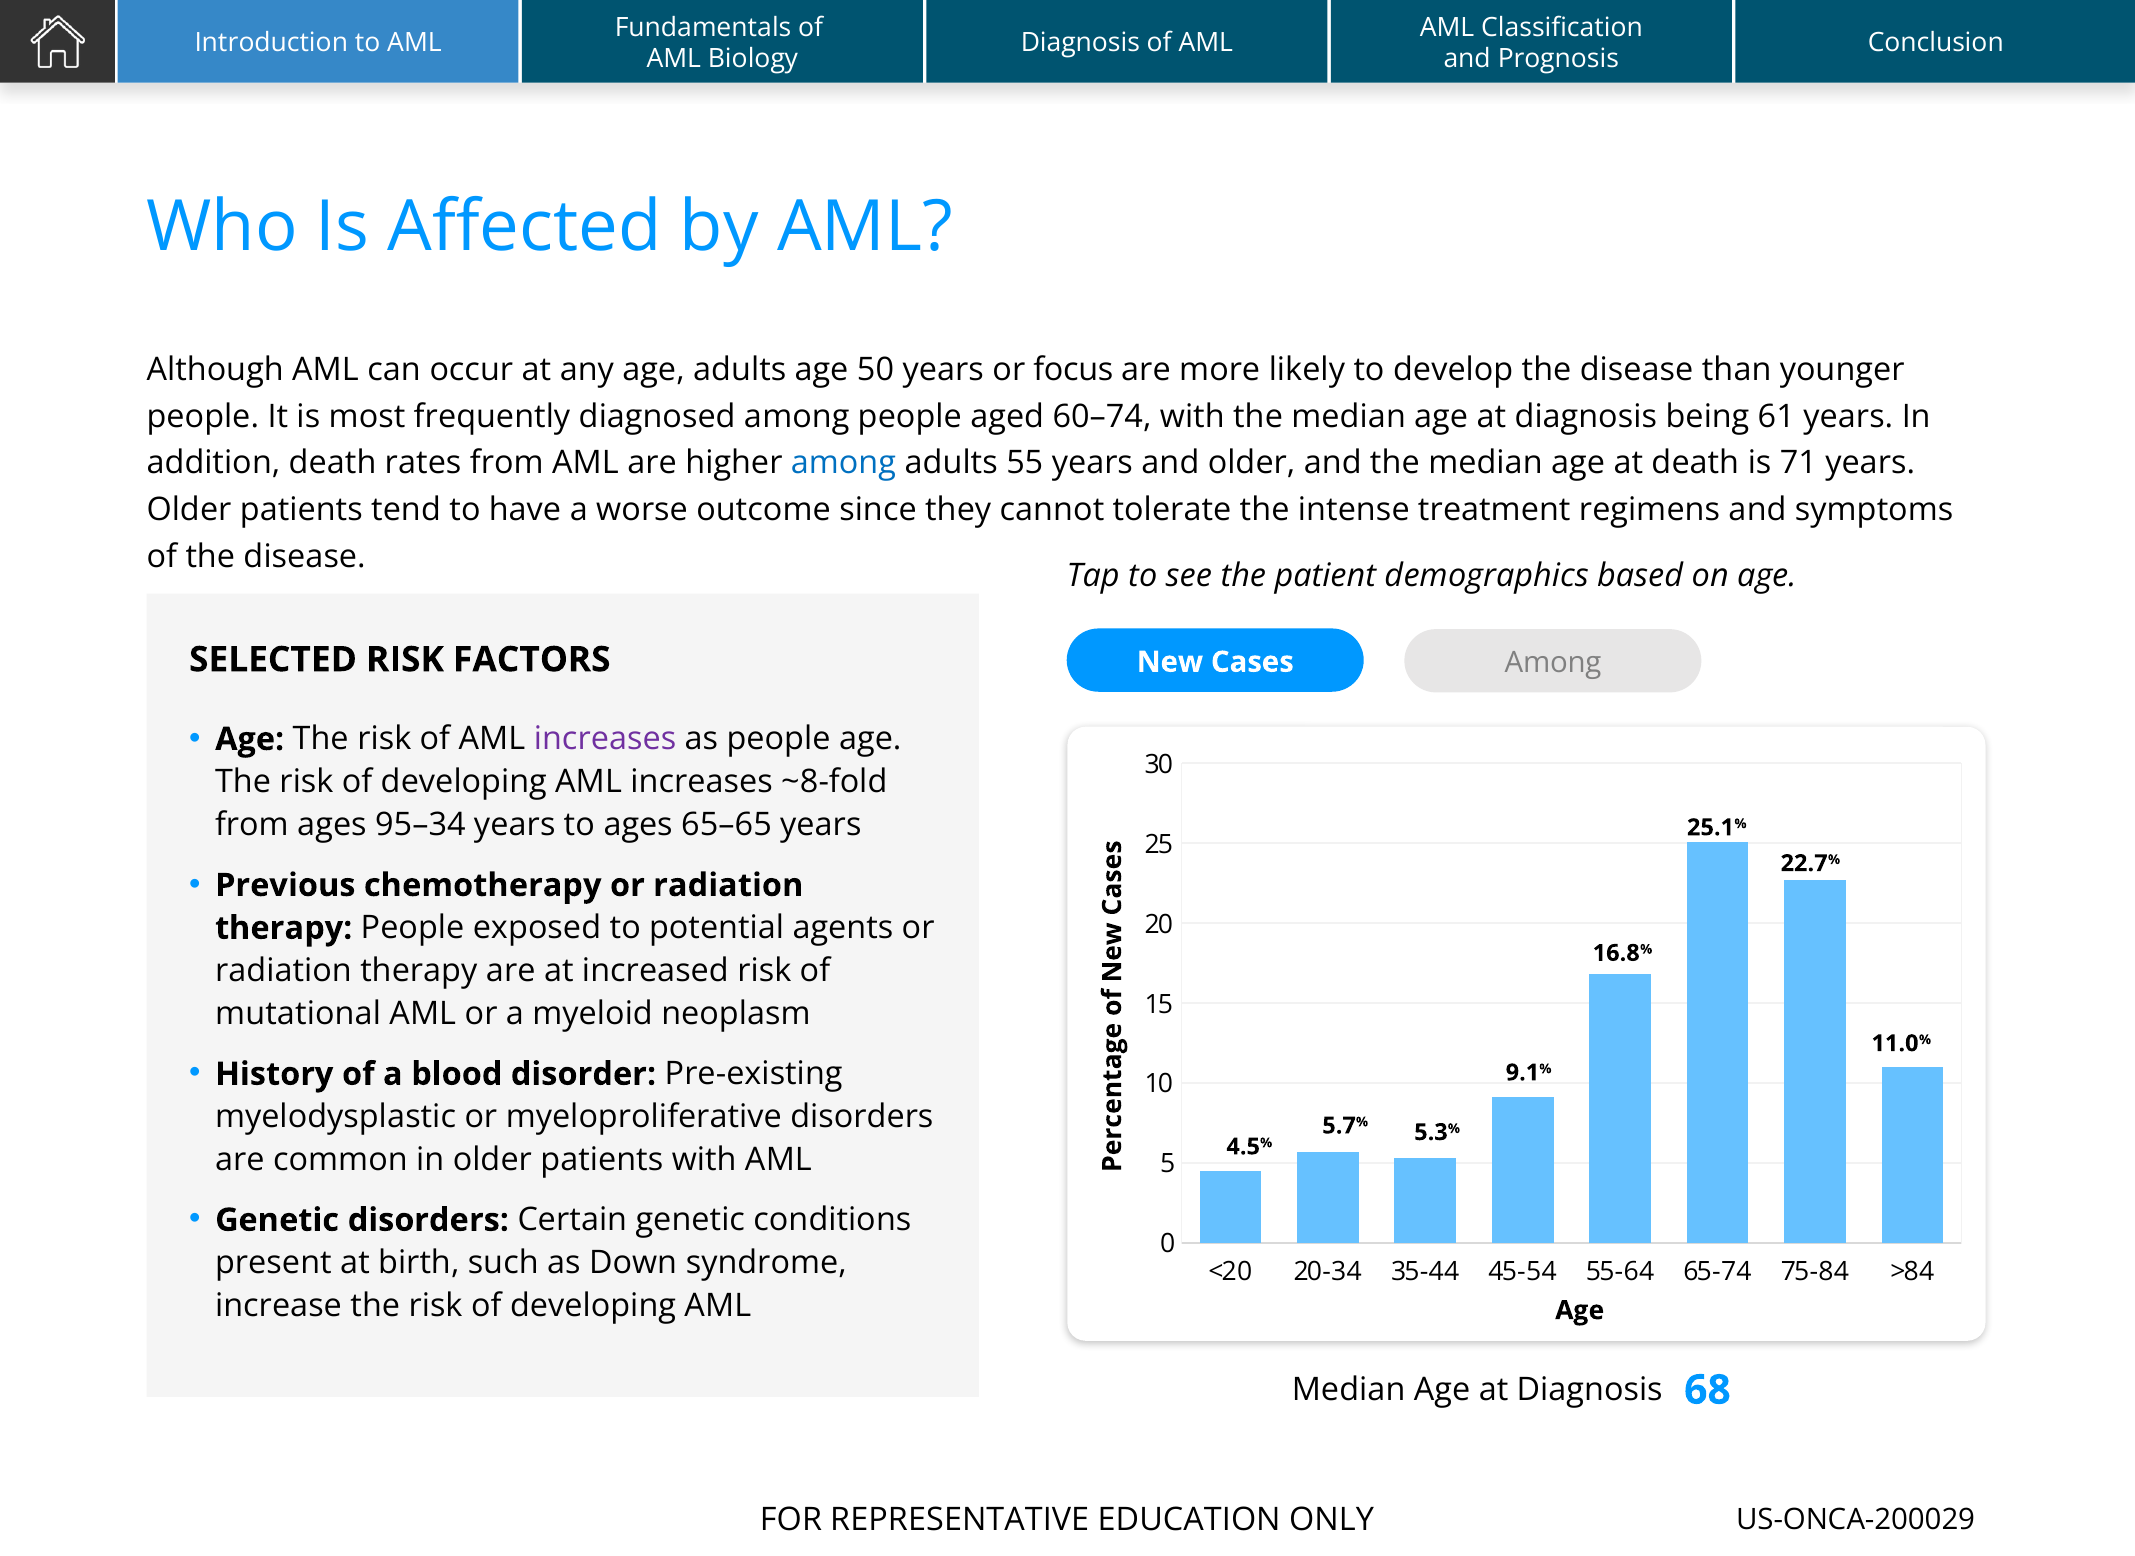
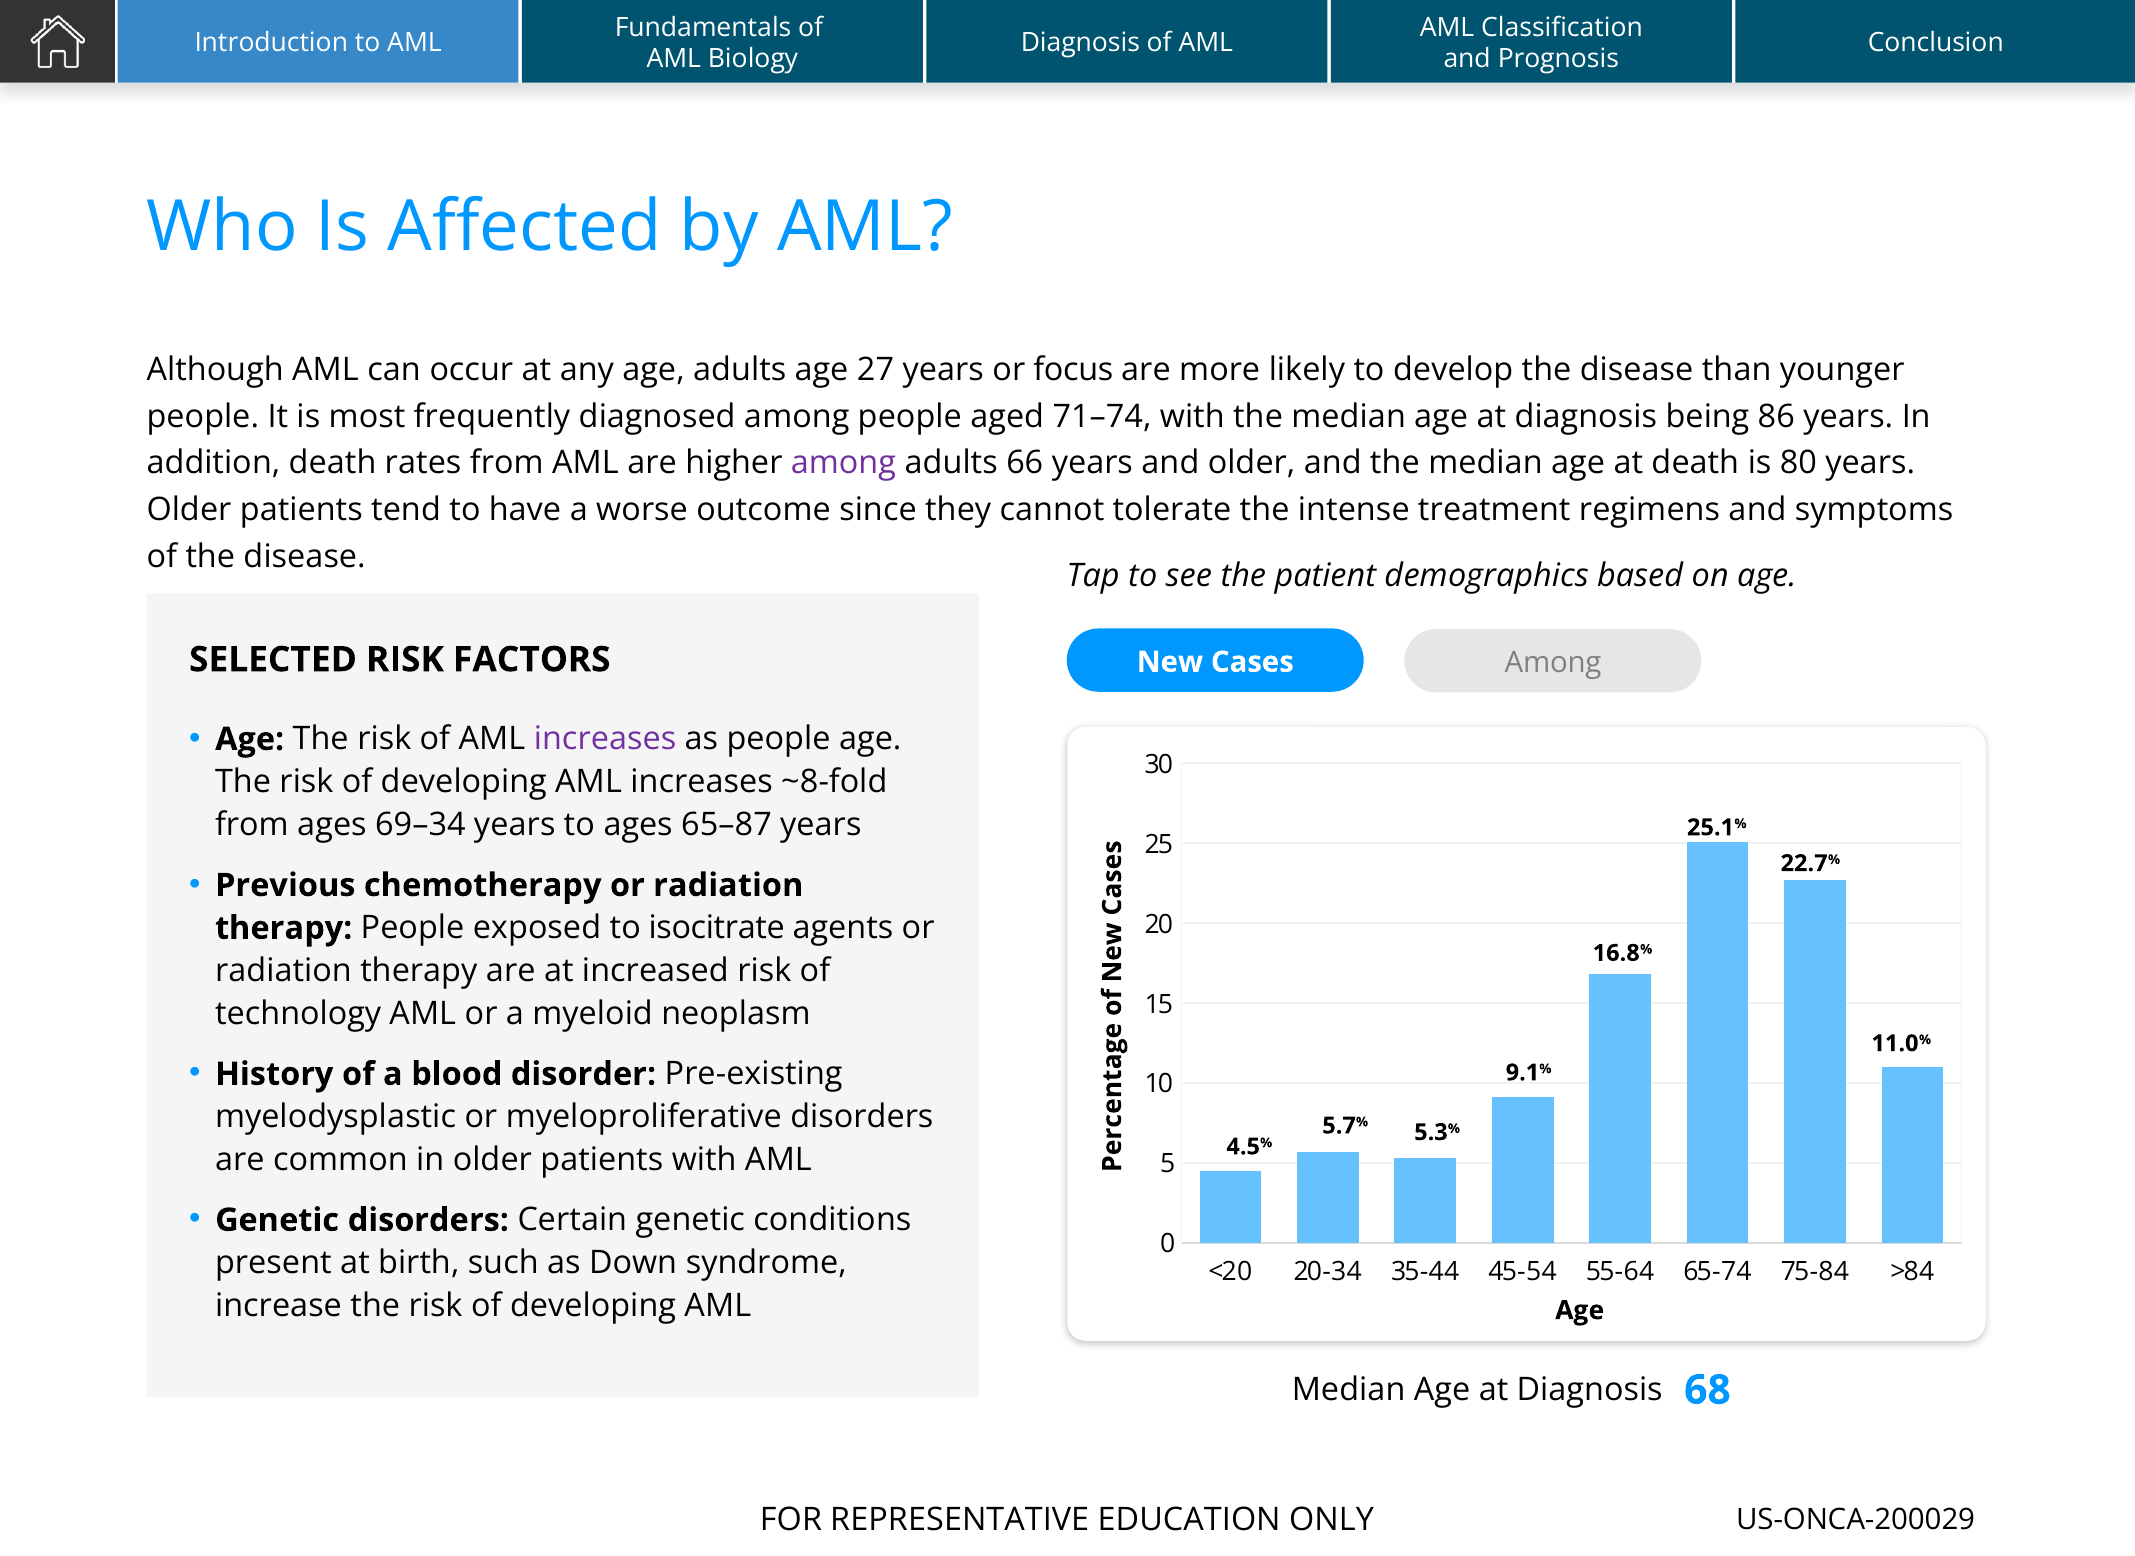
50: 50 -> 27 (876, 370)
60–74: 60–74 -> 71–74 (1102, 416)
61: 61 -> 86 (1776, 416)
among colour: blue -> purple (843, 463)
55: 55 -> 66 (1025, 463)
71: 71 -> 80 (1798, 463)
95–34: 95–34 -> 69–34 (420, 825)
65–65: 65–65 -> 65–87 (726, 825)
potential: potential -> isocitrate (717, 928)
mutational: mutational -> technology (298, 1014)
